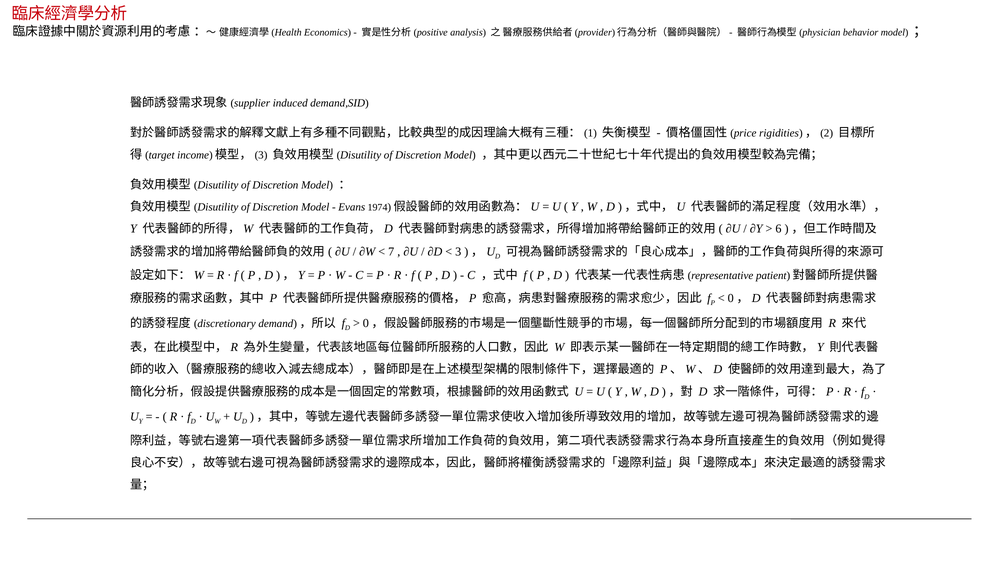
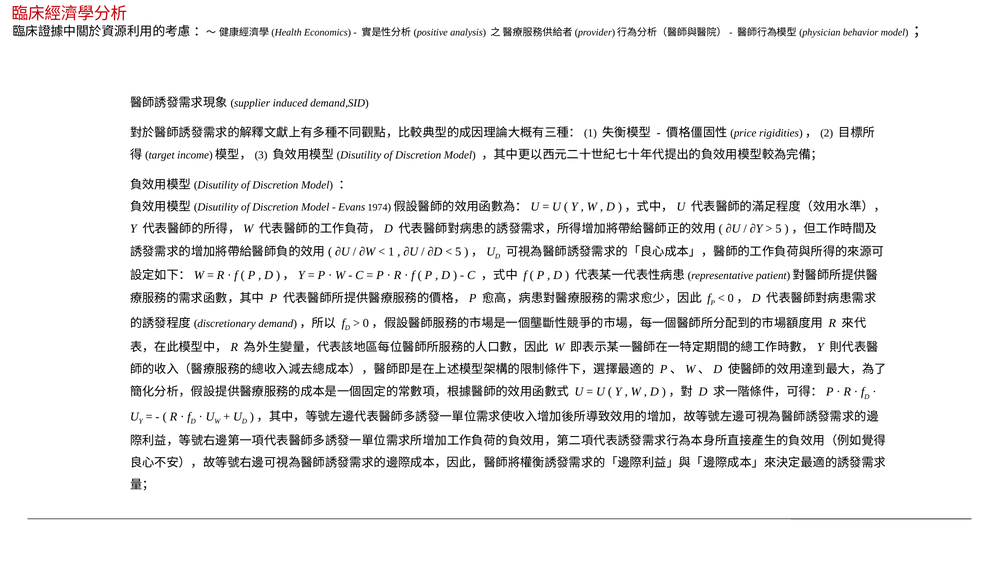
6: 6 -> 5 (778, 228)
7: 7 -> 1 (391, 251)
3: 3 -> 5 (458, 251)
